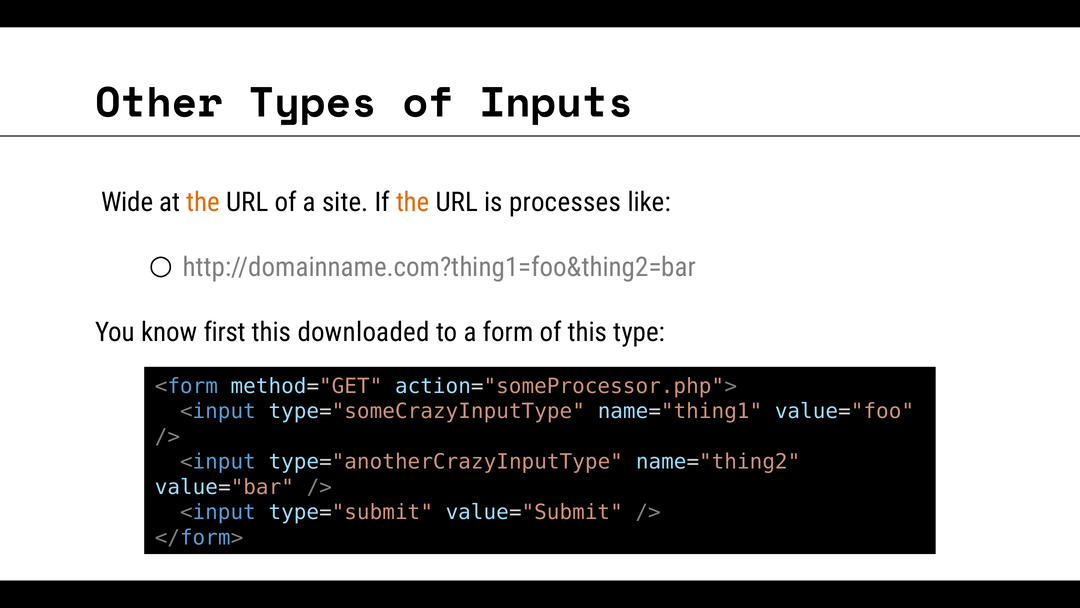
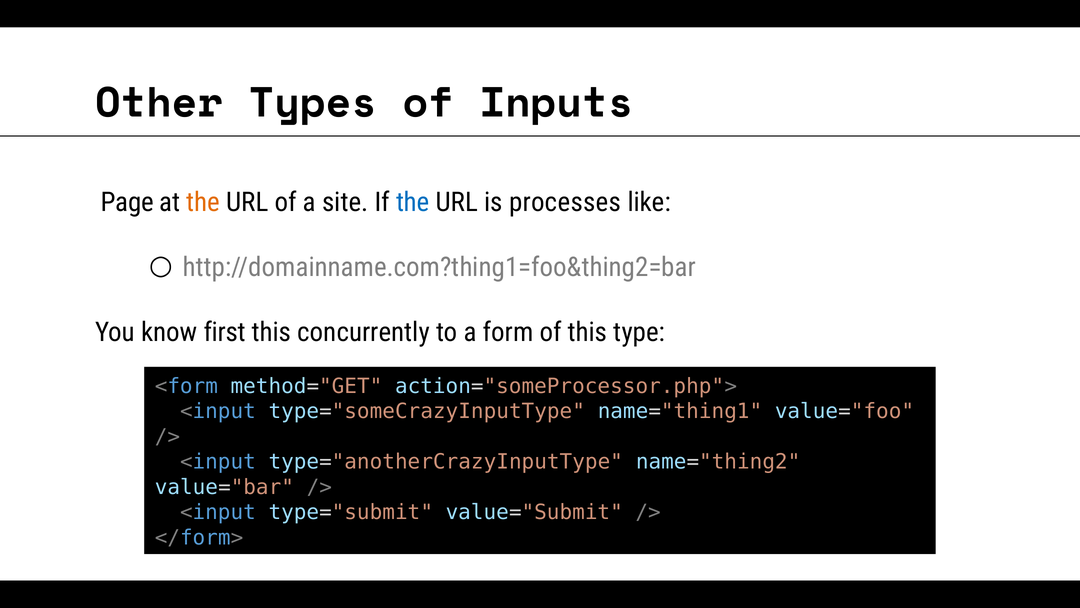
Wide: Wide -> Page (127, 202)
the colour: orange -> blue (413, 202)
downloaded: downloaded -> concurrently (364, 332)
